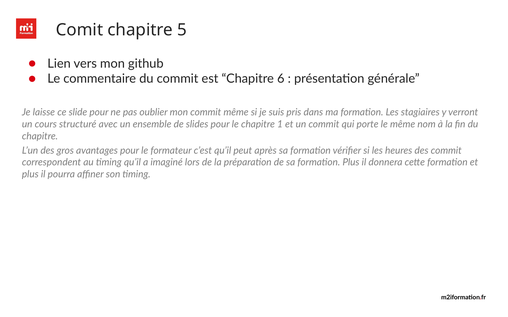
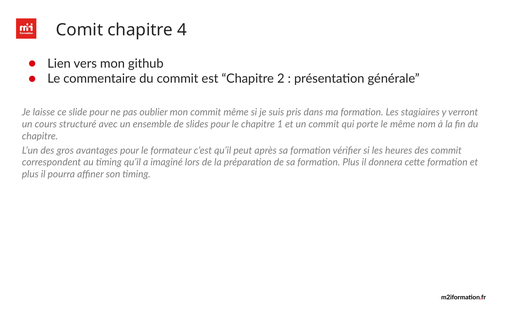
5: 5 -> 4 (182, 30)
6: 6 -> 2 (281, 79)
